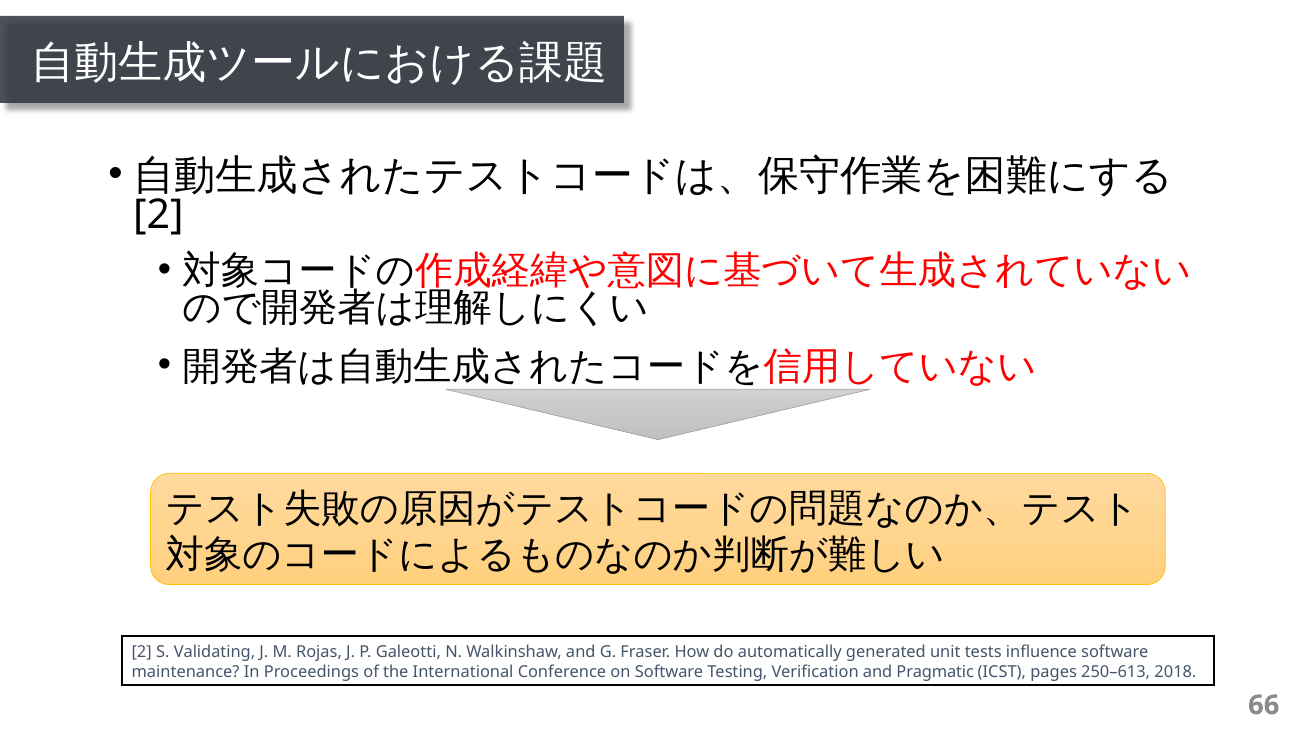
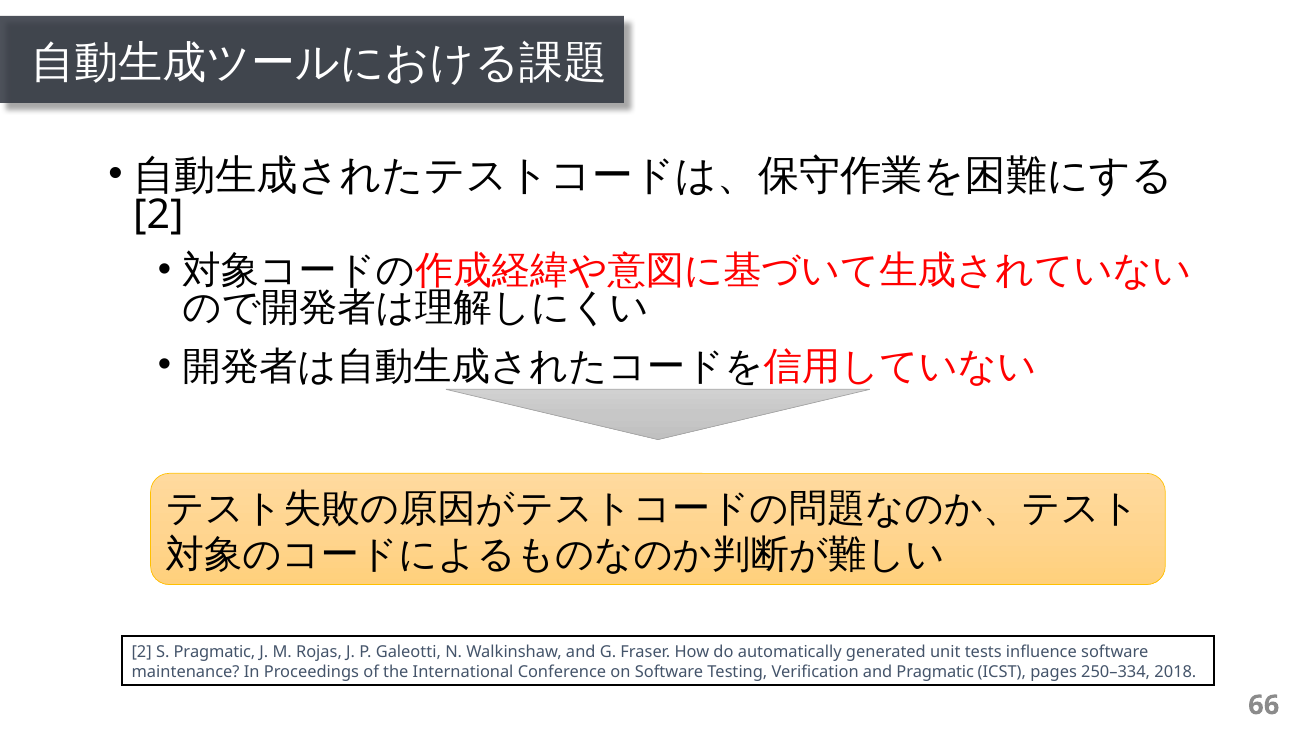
S Validating: Validating -> Pragmatic (215, 652)
250–613: 250–613 -> 250–334 (1116, 672)
